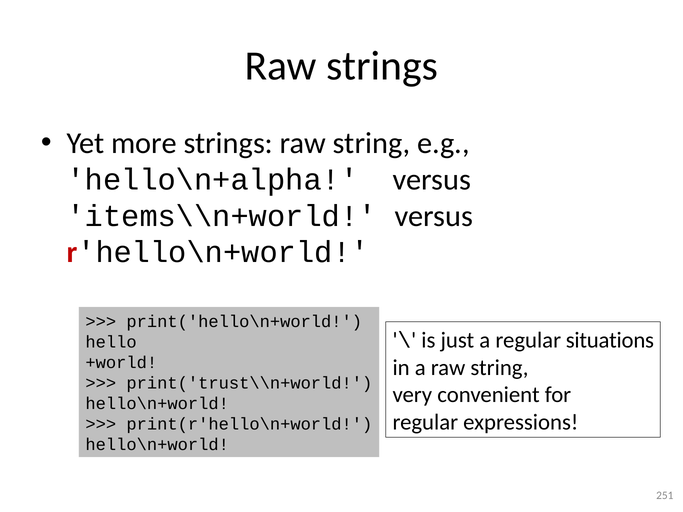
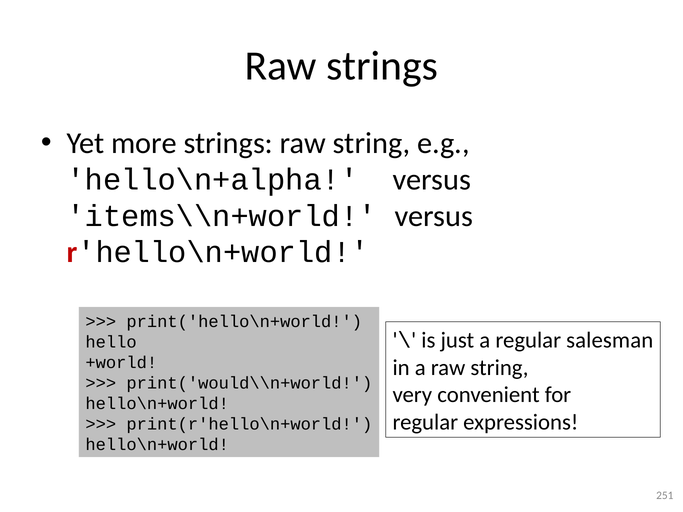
situations: situations -> salesman (610, 340)
print('trust\\n+world: print('trust\\n+world -> print('would\\n+world (249, 383)
